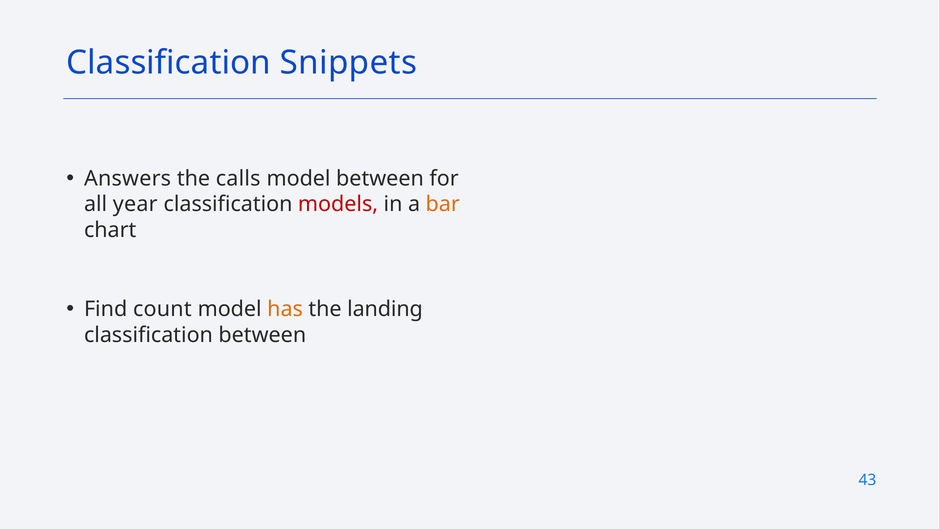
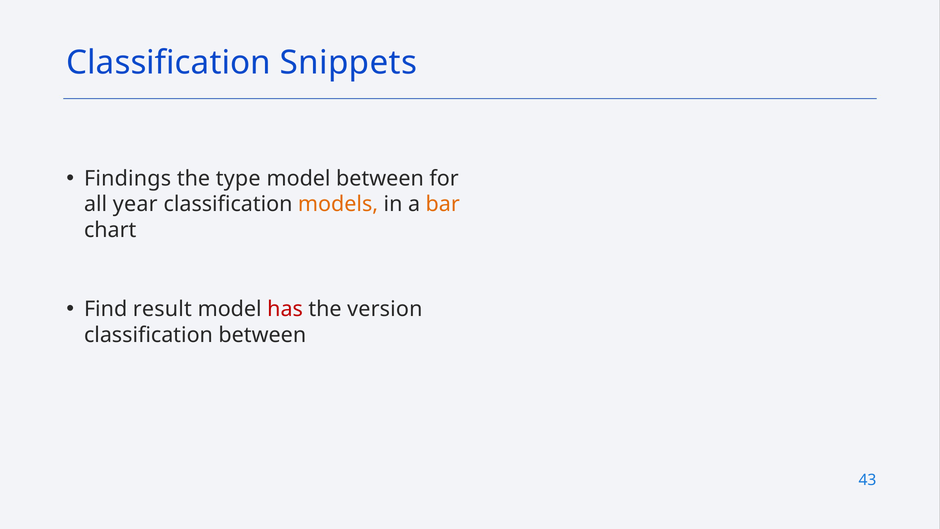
Answers: Answers -> Findings (128, 178)
calls: calls -> type (238, 178)
models colour: red -> orange (338, 204)
count: count -> result (162, 309)
has colour: orange -> red (285, 309)
landing: landing -> version (385, 309)
